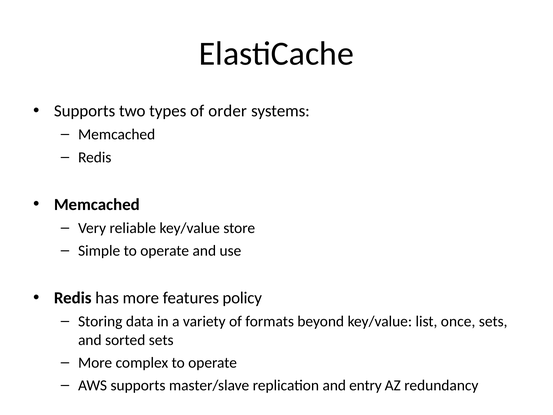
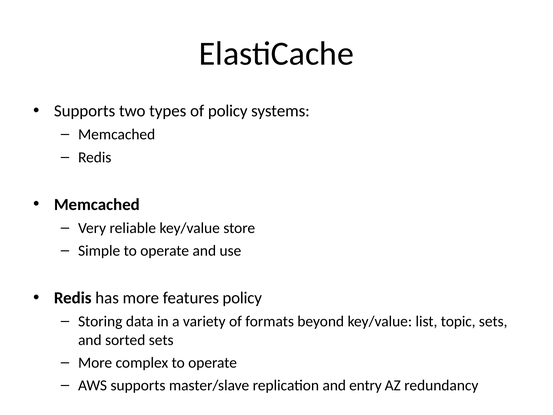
of order: order -> policy (228, 111)
once: once -> topic (458, 321)
